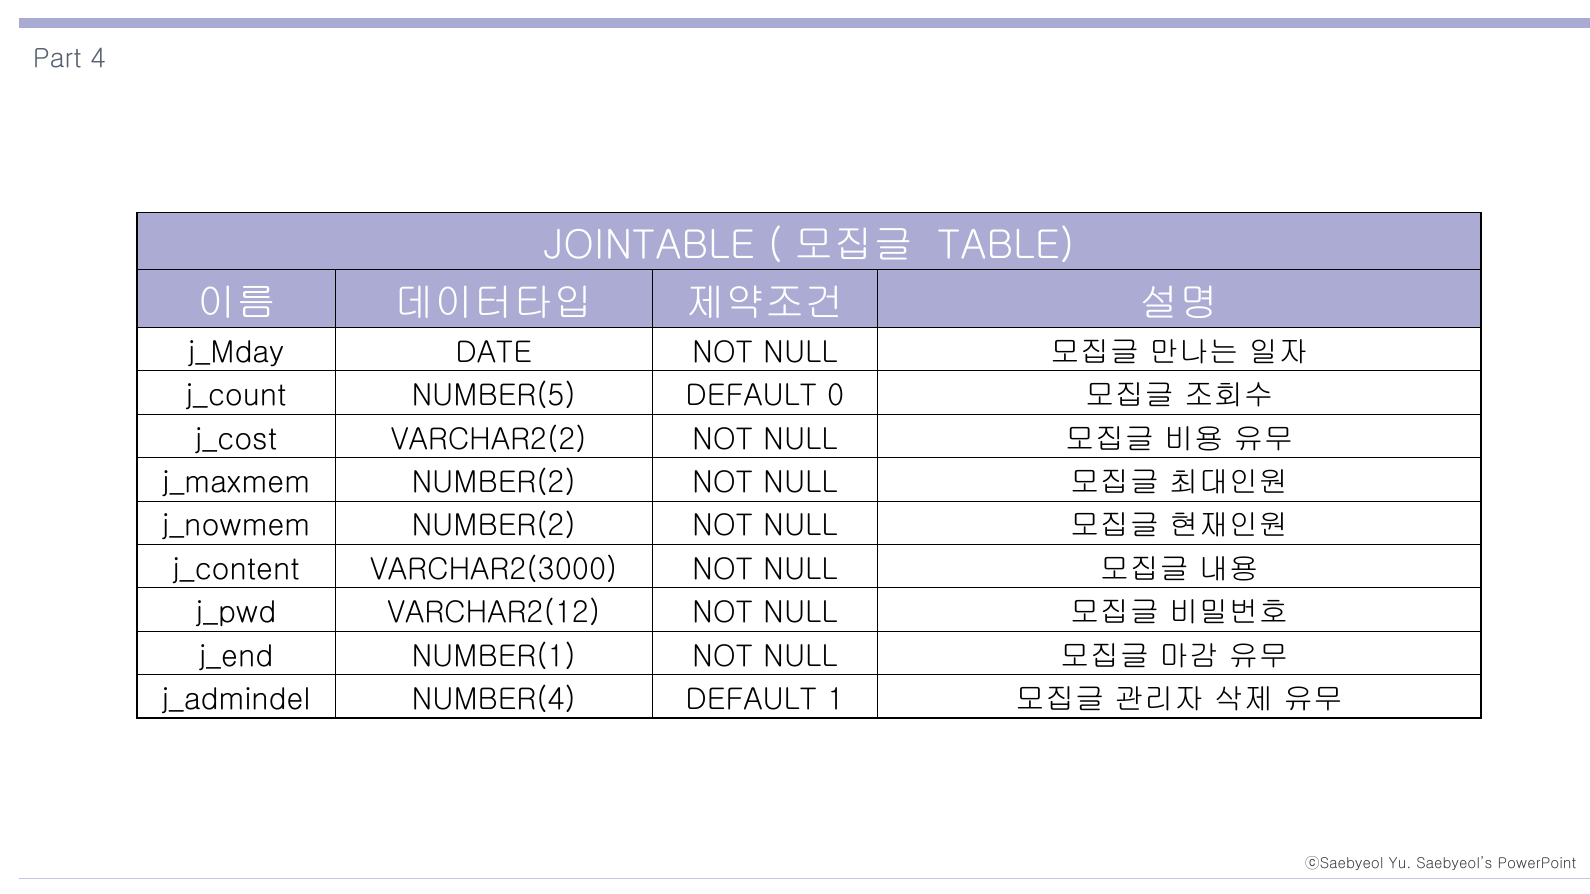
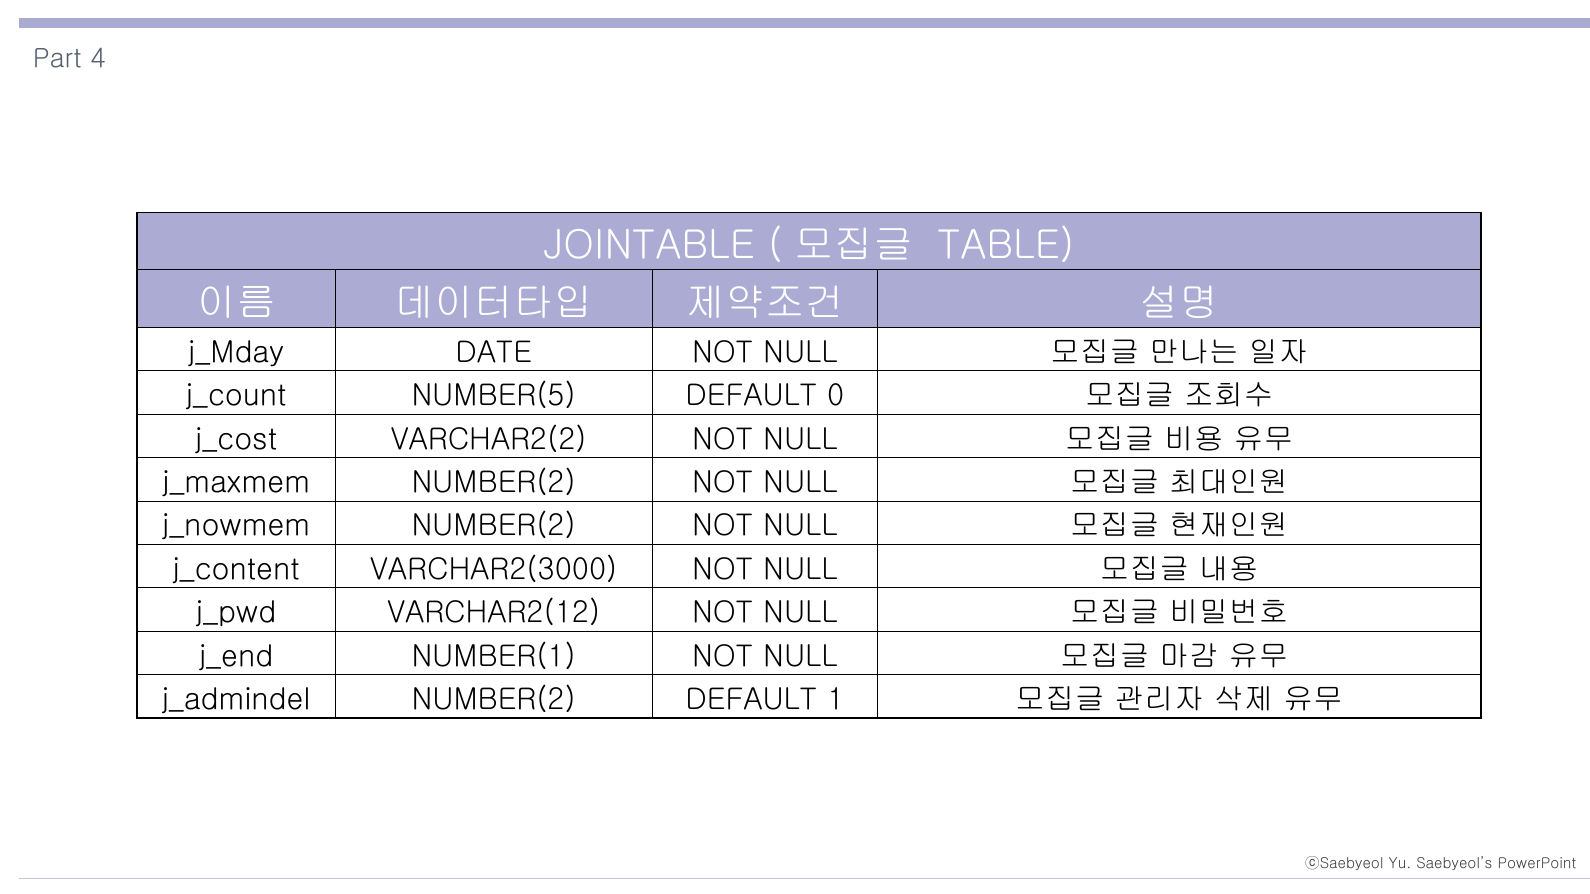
NUMBER(4: NUMBER(4 -> NUMBER(2 (494, 700)
